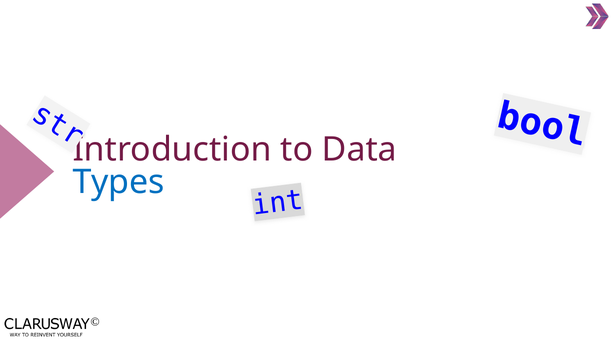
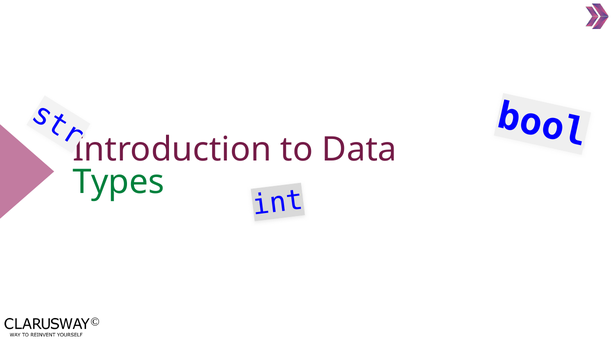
Types colour: blue -> green (118, 183)
